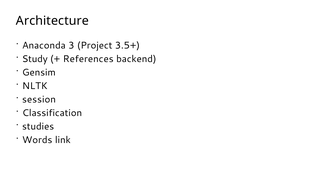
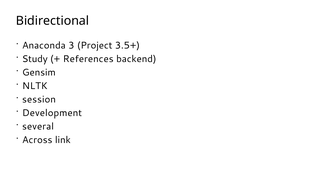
Architecture: Architecture -> Bidirectional (53, 21)
Classification: Classification -> Development (52, 113)
studies: studies -> several (38, 127)
Words: Words -> Across (37, 140)
